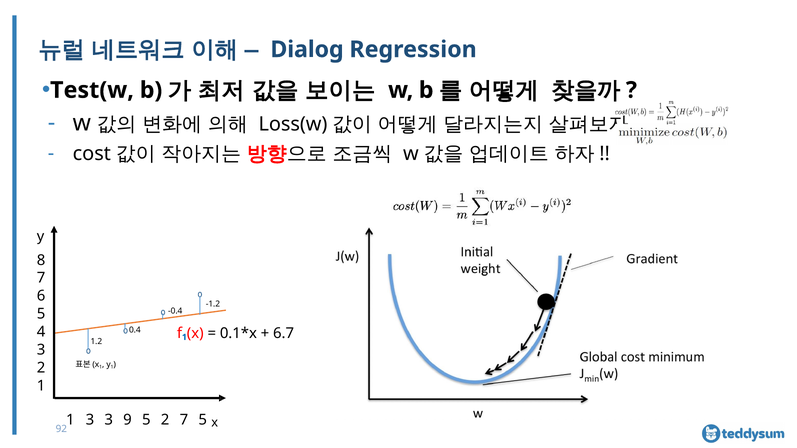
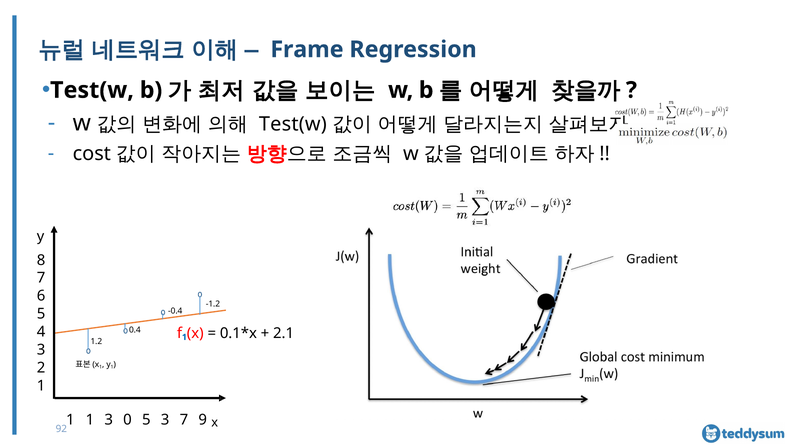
Dialog: Dialog -> Frame (307, 50)
Loss(w: Loss(w -> Test(w (293, 124)
6.7: 6.7 -> 2.1 (284, 333)
3: 3 -> 1 (90, 420)
9: 9 -> 0 (128, 420)
5 2: 2 -> 3 (165, 420)
7 5: 5 -> 9 (203, 420)
